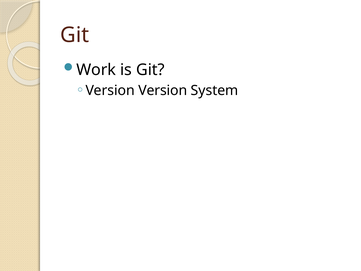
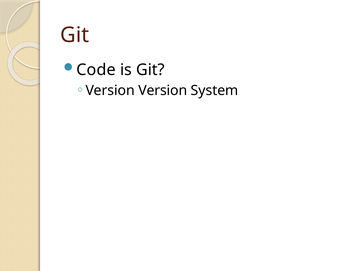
Work: Work -> Code (96, 70)
